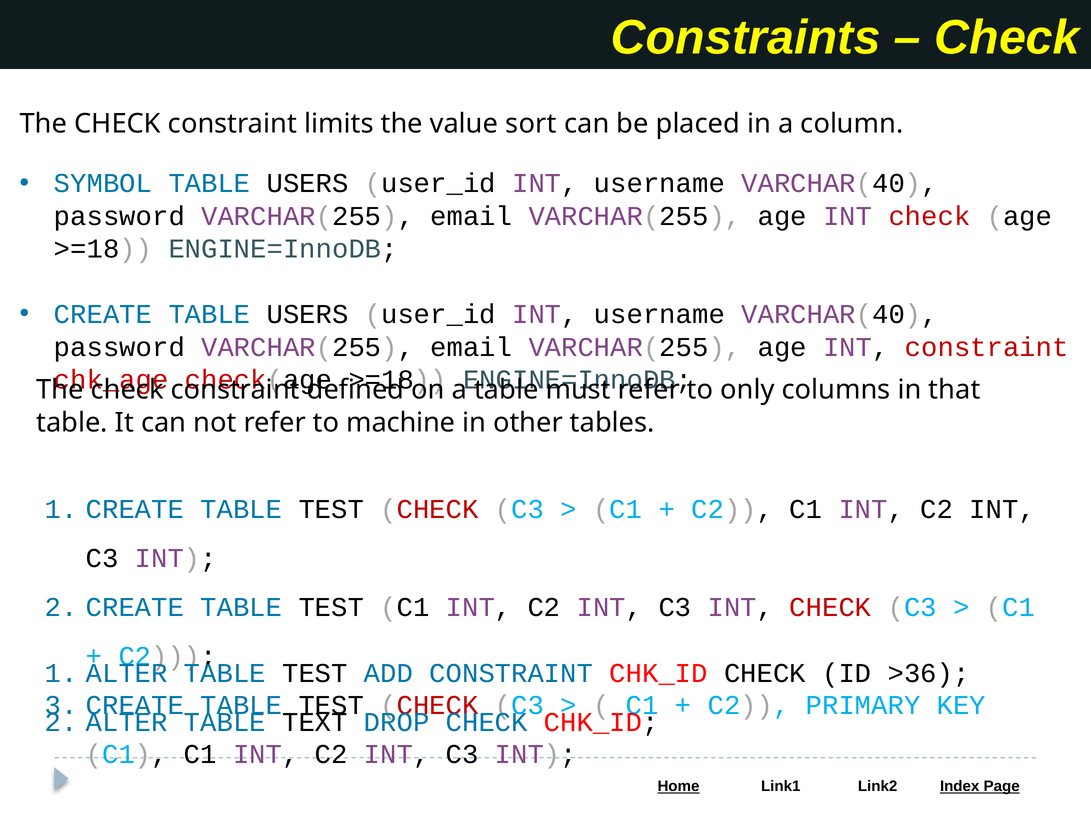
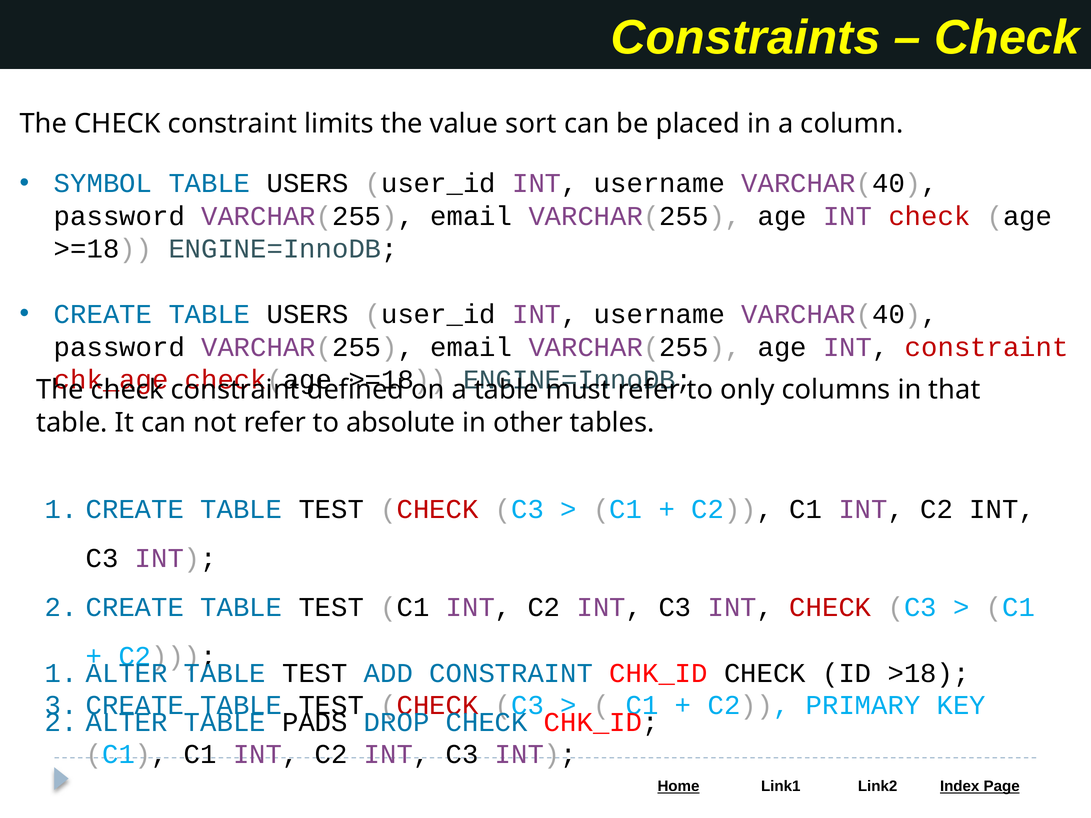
machine: machine -> absolute (401, 423)
>36: >36 -> >18 (929, 673)
TEXT: TEXT -> PADS (315, 722)
